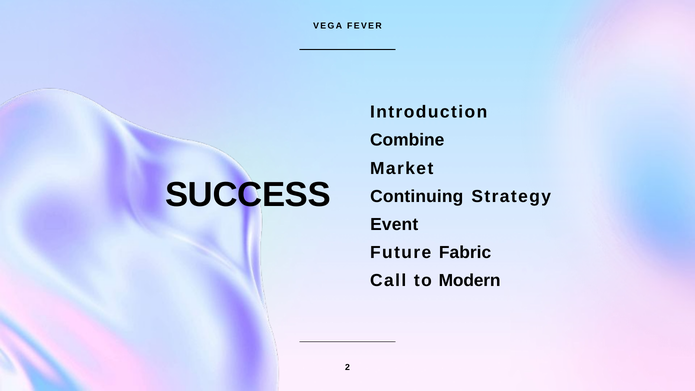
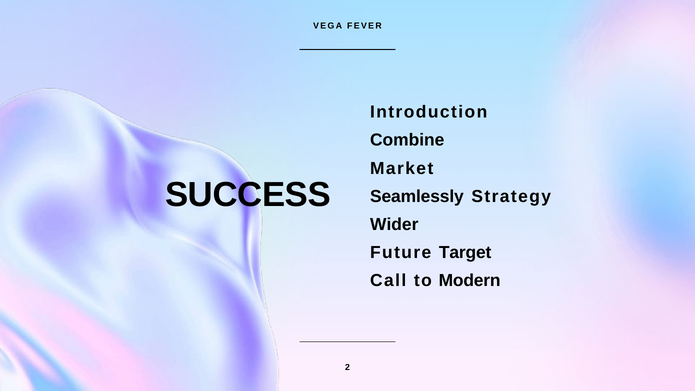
Continuing: Continuing -> Seamlessly (417, 196)
Event: Event -> Wider (394, 224)
Fabric: Fabric -> Target (465, 253)
